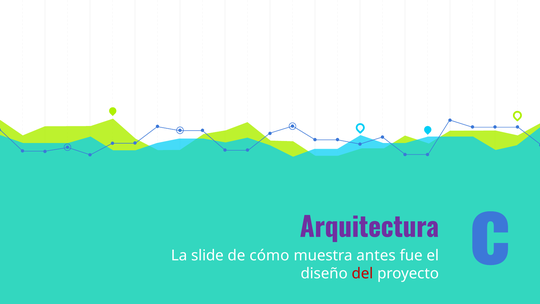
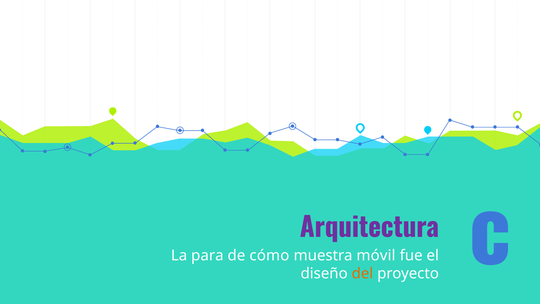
slide: slide -> para (207, 255)
antes: antes -> móvil (376, 255)
del colour: red -> orange (362, 273)
